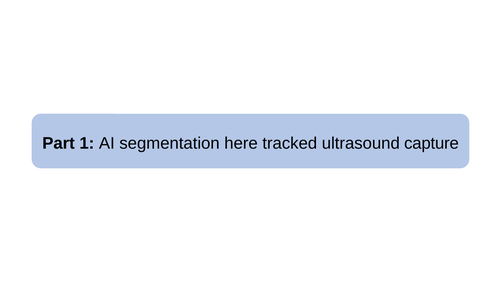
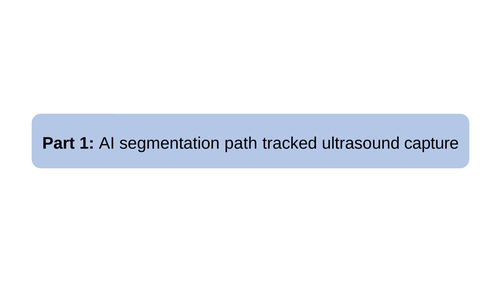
here: here -> path (241, 143)
